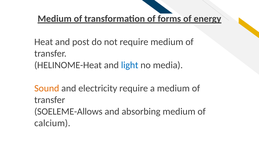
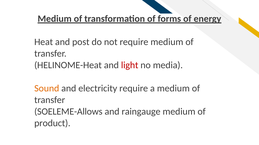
light colour: blue -> red (130, 65)
absorbing: absorbing -> raingauge (141, 112)
calcium: calcium -> product (52, 124)
